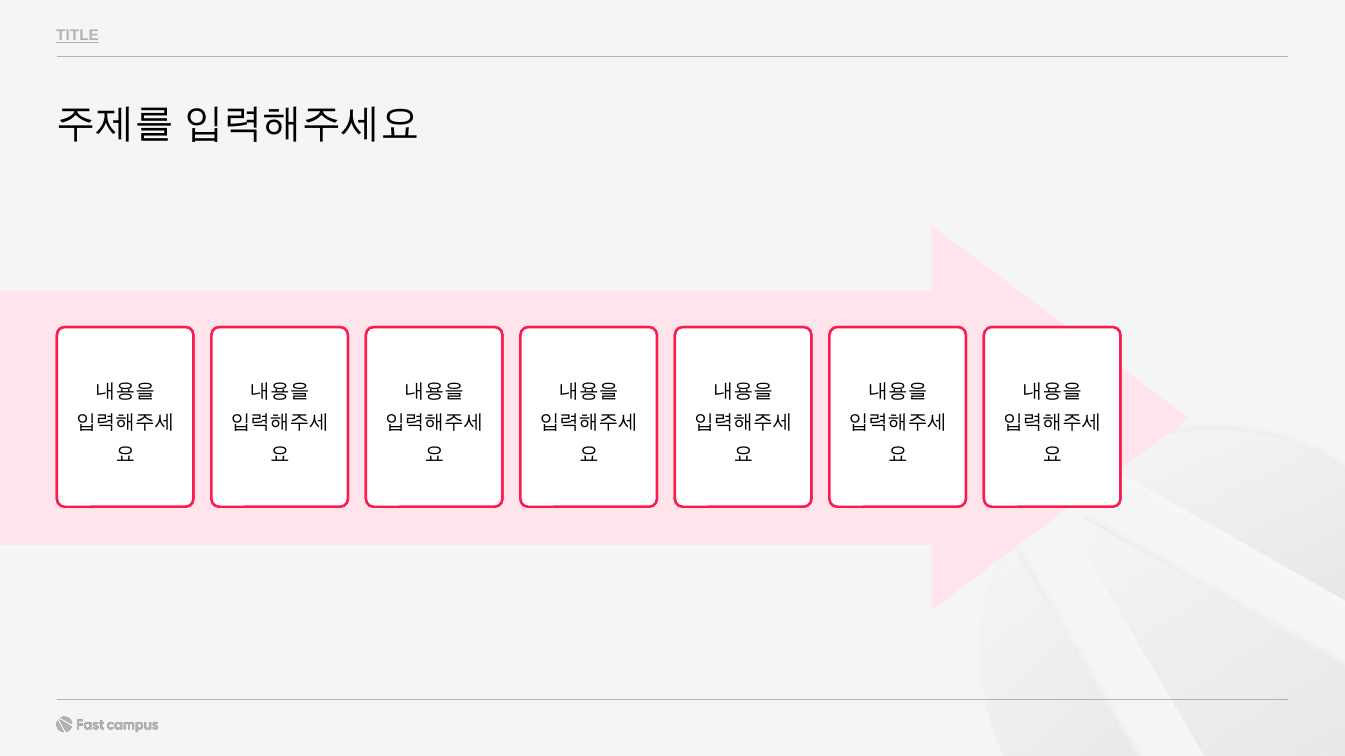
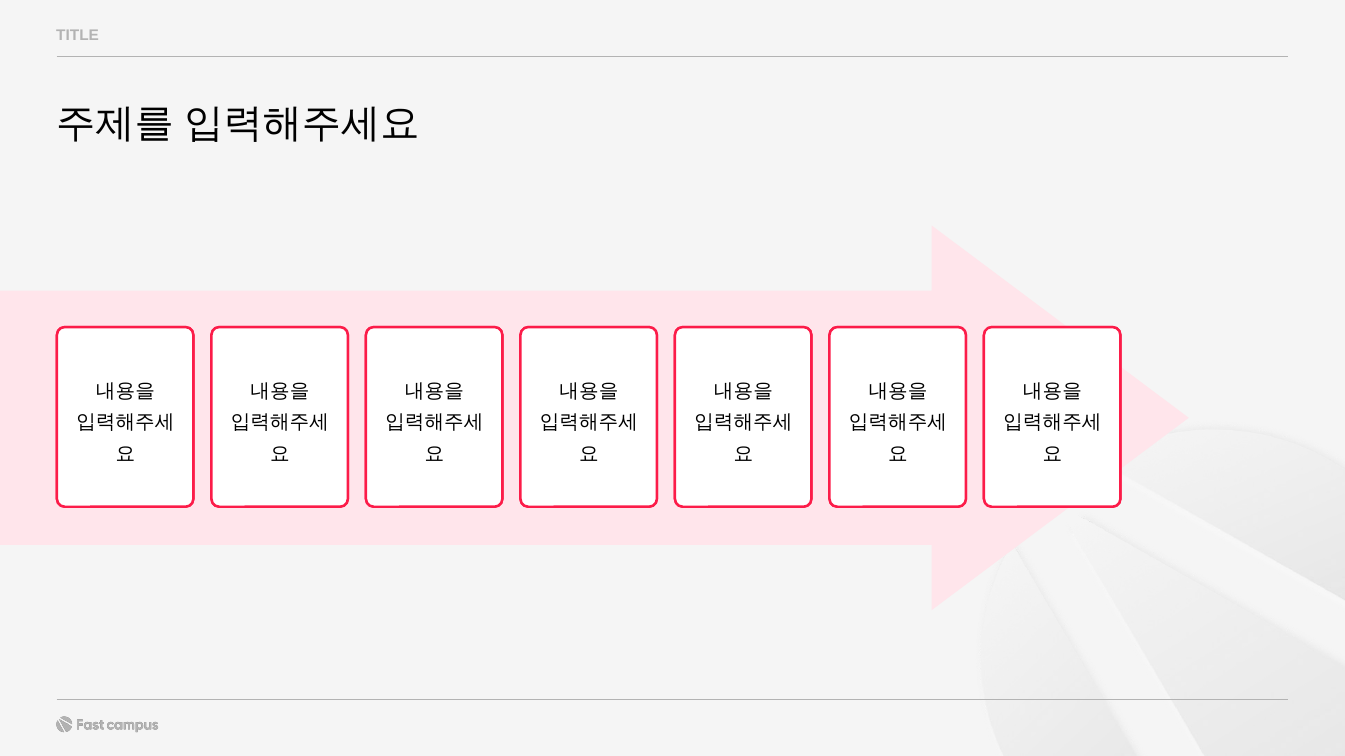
TITLE underline: present -> none (78, 36)
